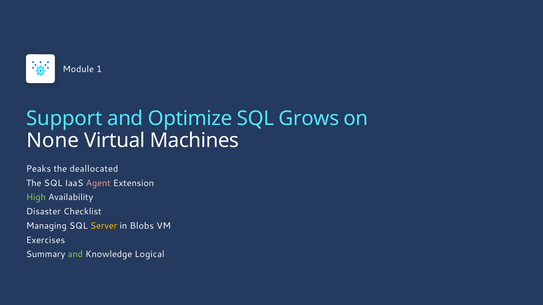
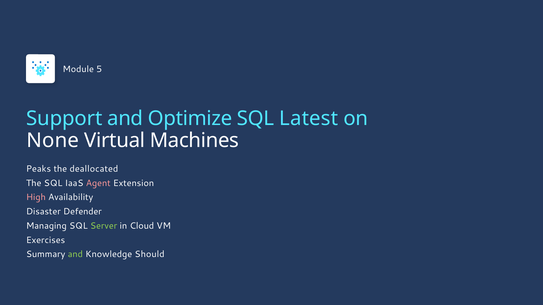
1: 1 -> 5 (99, 69)
Grows: Grows -> Latest (309, 119)
High colour: light green -> pink (36, 198)
Checklist: Checklist -> Defender (82, 212)
Server colour: yellow -> light green (104, 226)
Blobs: Blobs -> Cloud (142, 226)
Logical: Logical -> Should (150, 255)
